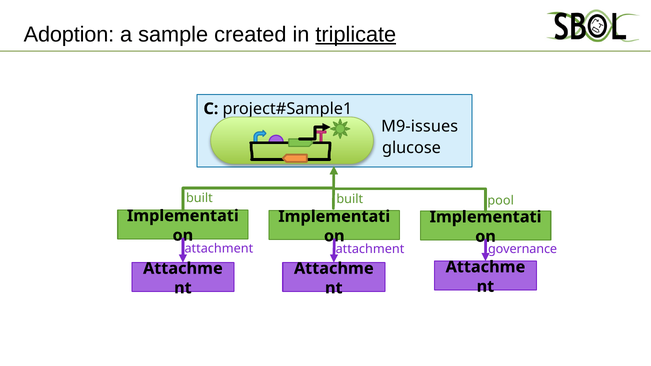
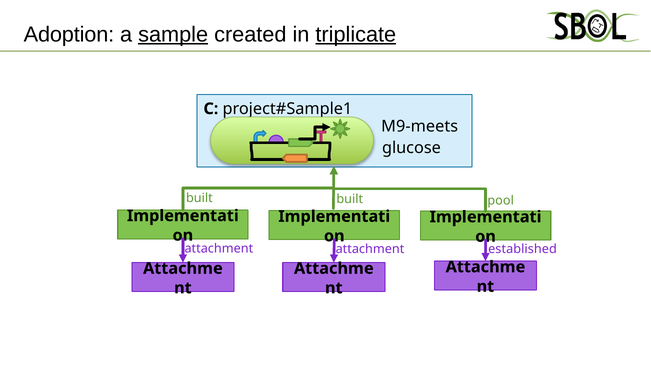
sample underline: none -> present (173, 34)
M9-issues: M9-issues -> M9-meets (420, 127)
governance: governance -> established (522, 249)
